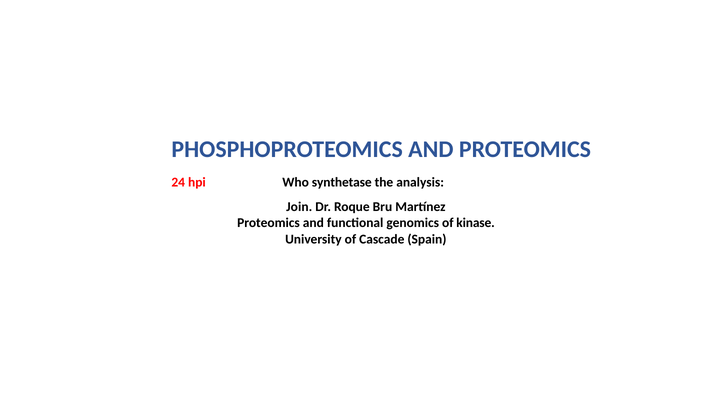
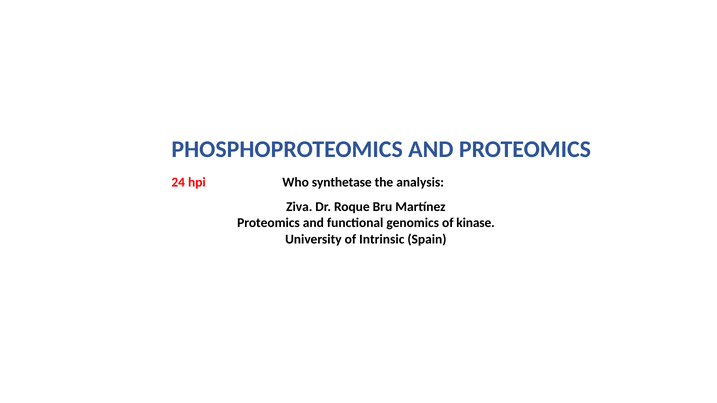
Join: Join -> Ziva (299, 207)
Cascade: Cascade -> Intrinsic (382, 239)
